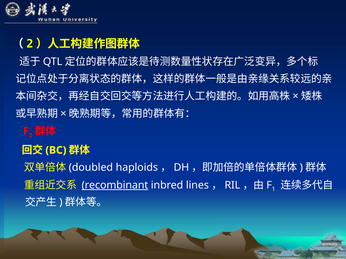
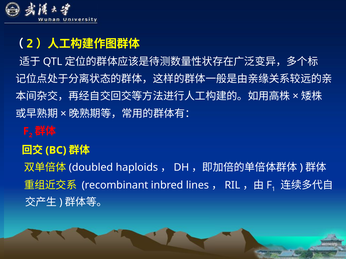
recombinant underline: present -> none (115, 185)
